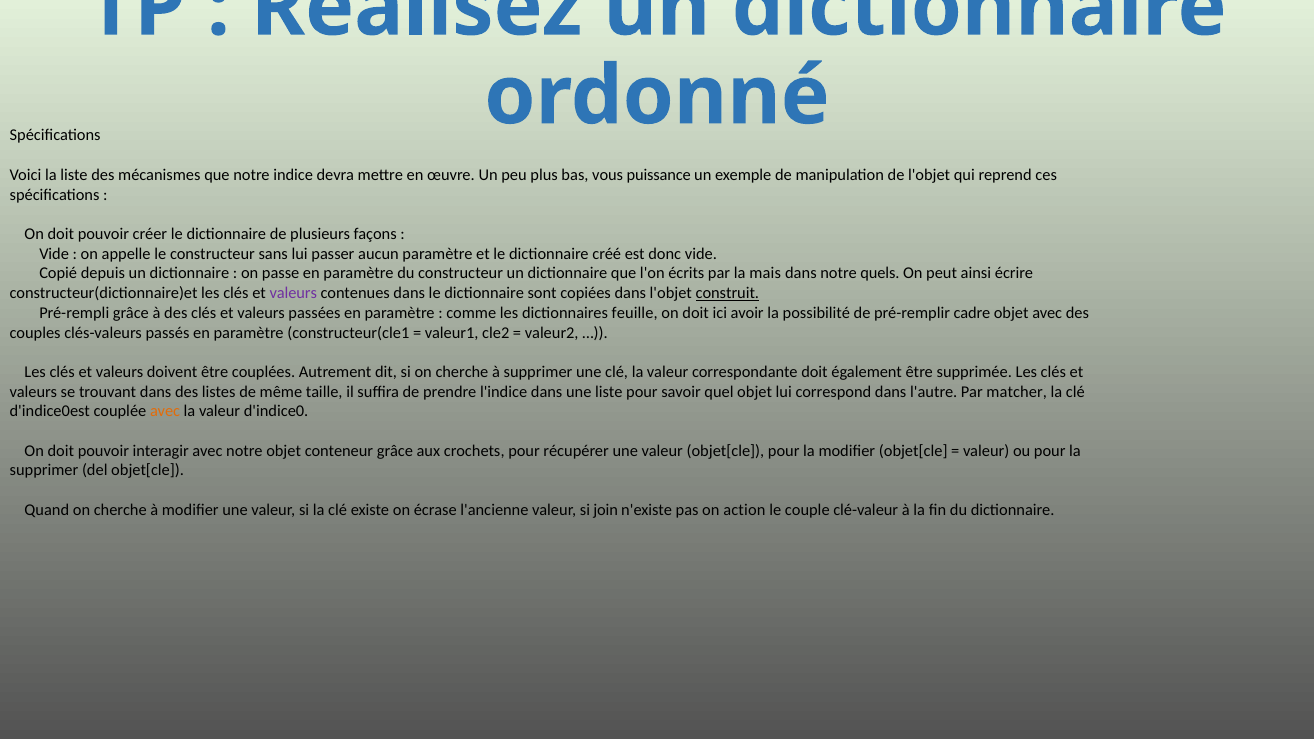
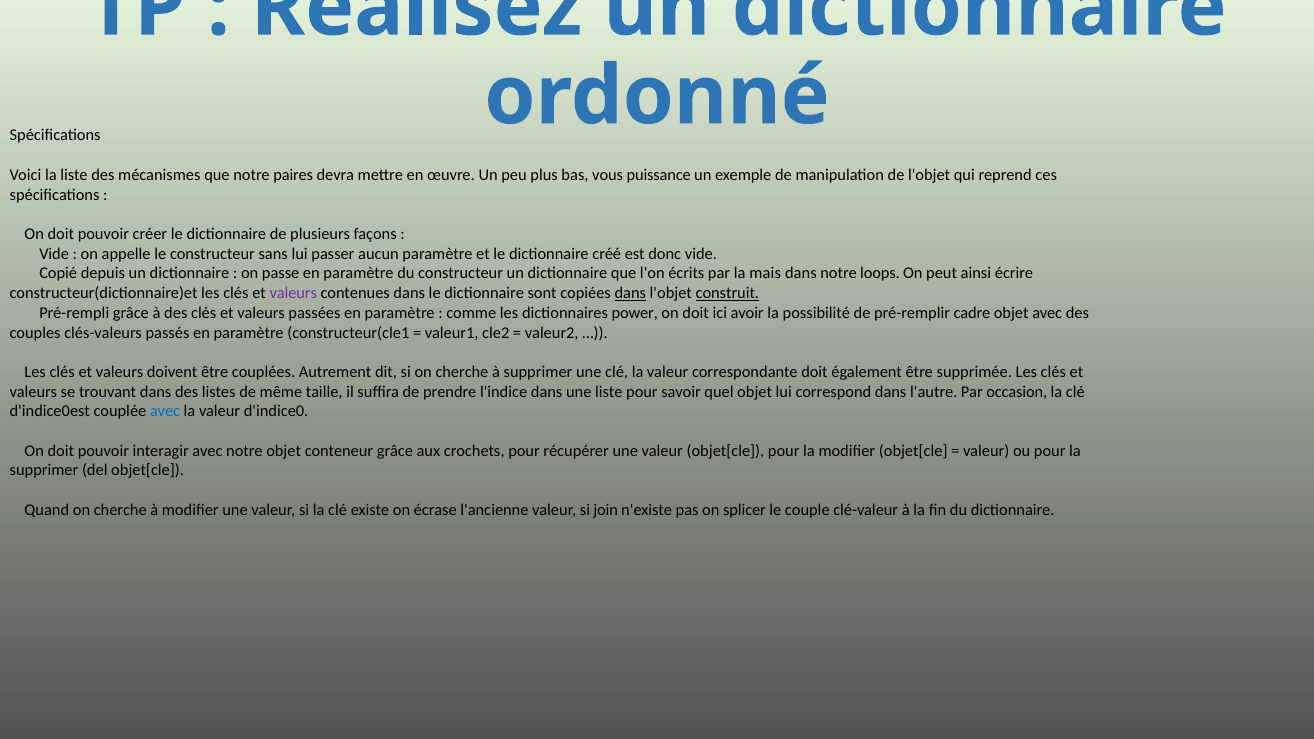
indice: indice -> paires (293, 175)
quels: quels -> loops (880, 274)
dans underline: none -> present (630, 293)
feuille: feuille -> power (635, 313)
matcher: matcher -> occasion (1017, 392)
avec colour: orange -> blue (165, 412)
action: action -> splicer (745, 510)
